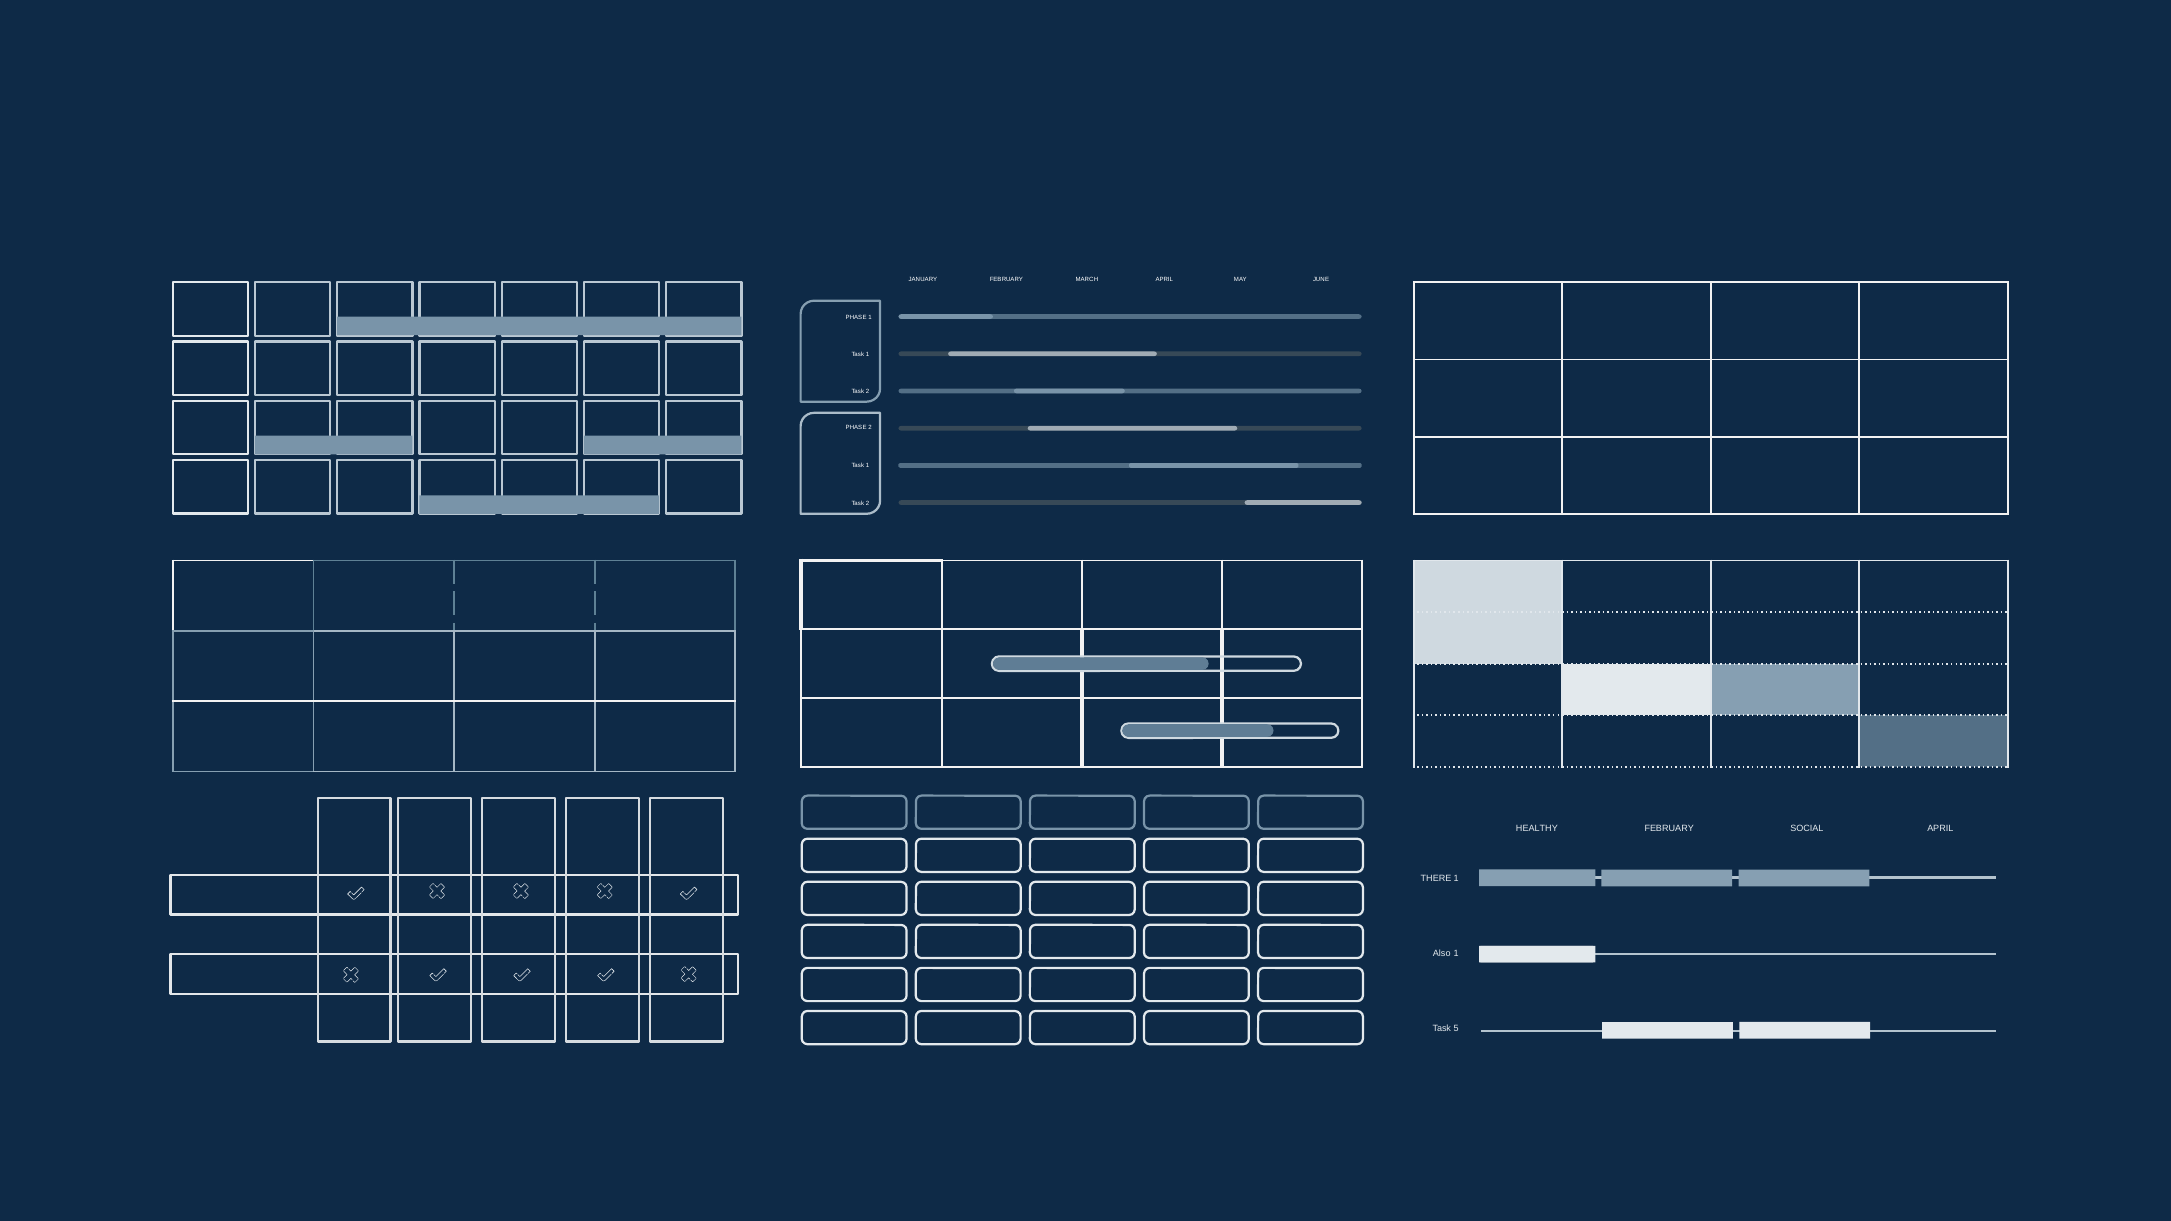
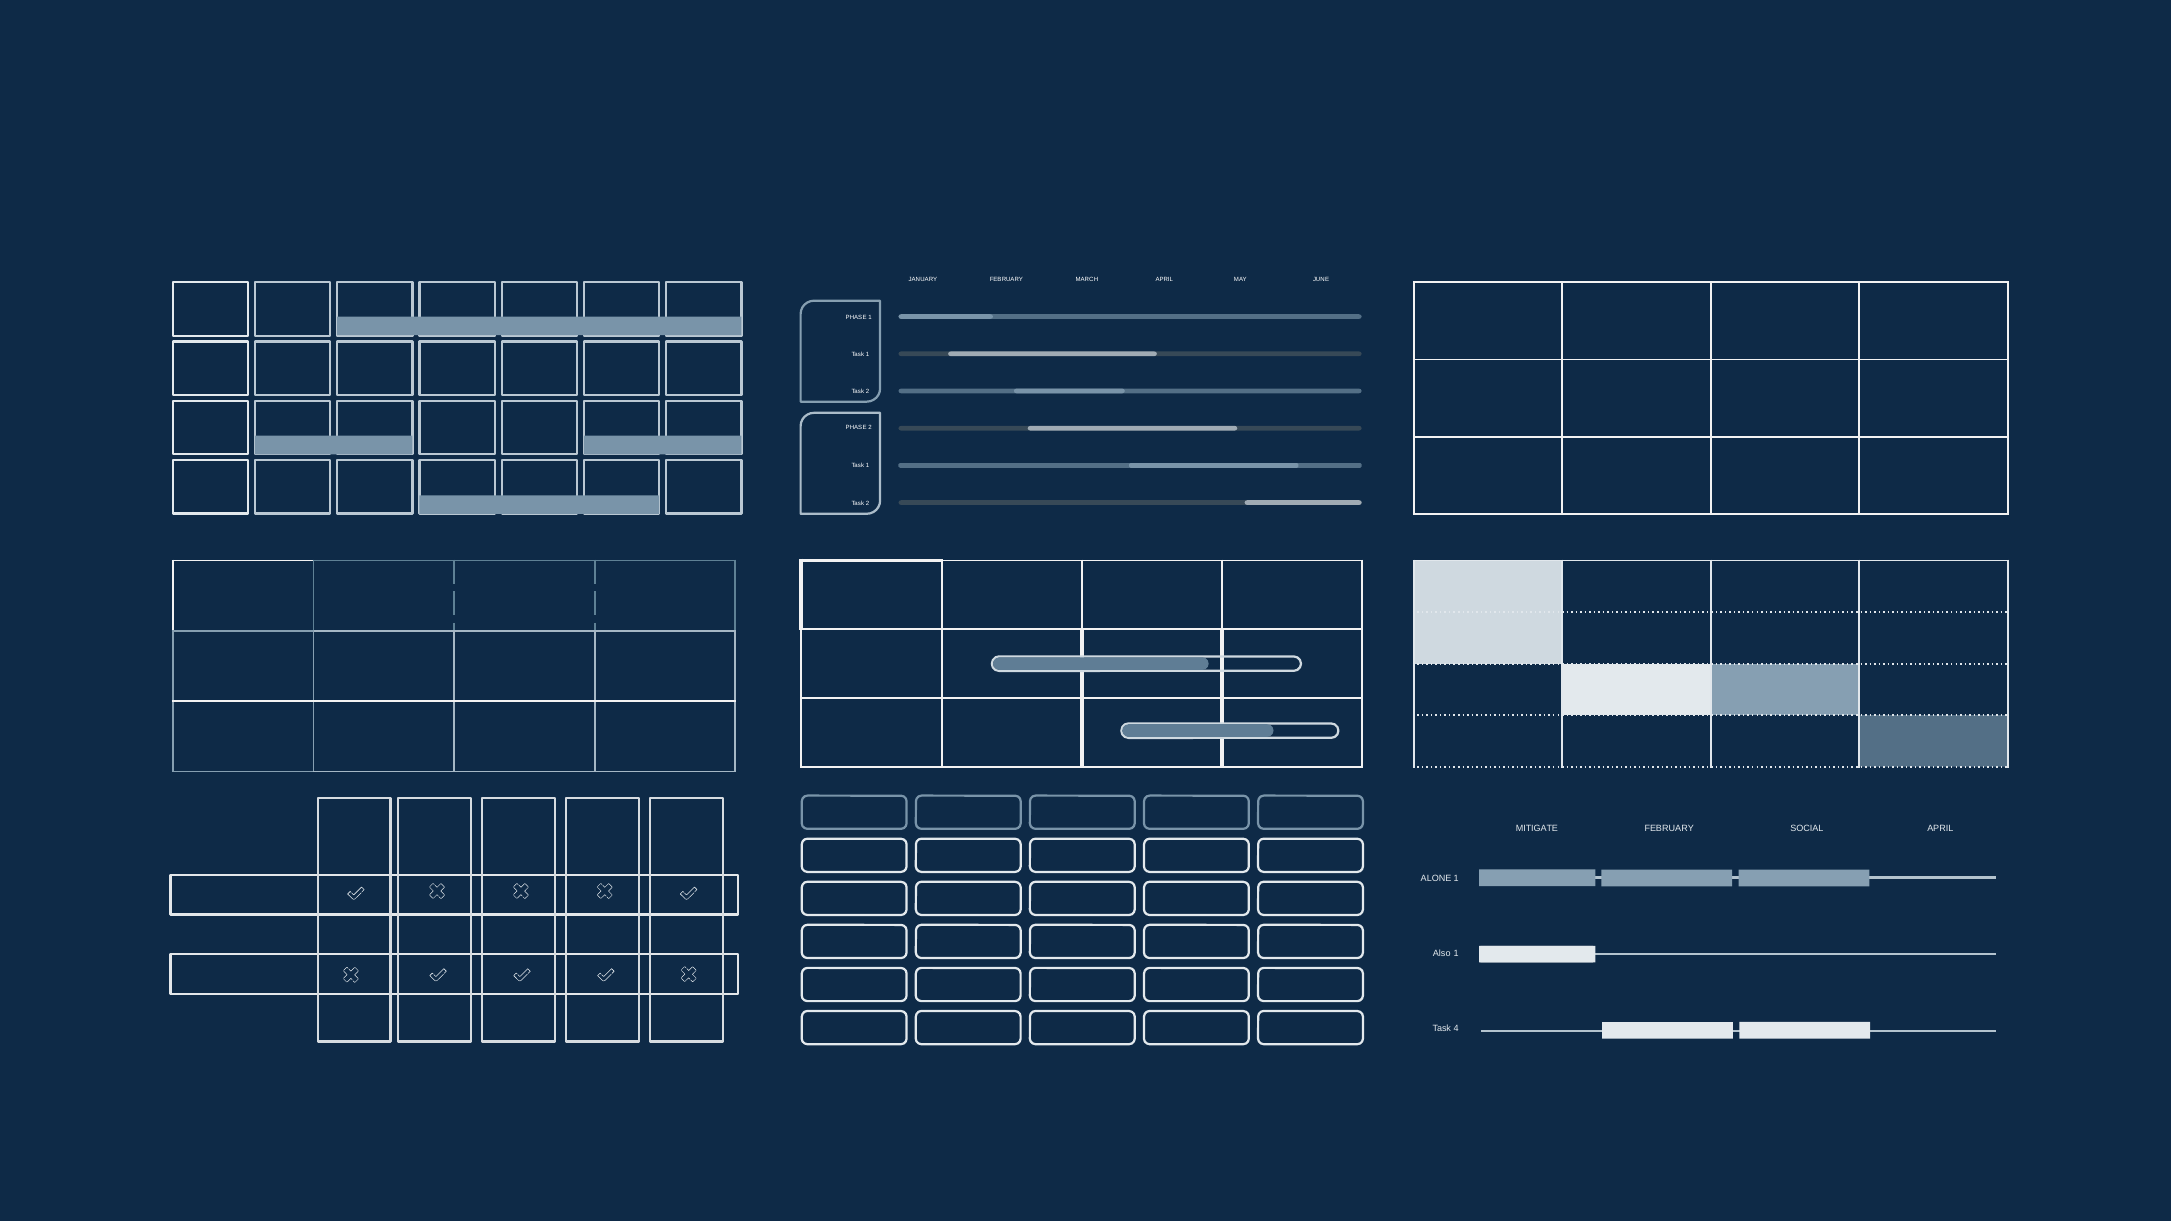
HEALTHY: HEALTHY -> MITIGATE (1537, 828)
THERE: THERE -> ALONE (1436, 878)
5: 5 -> 4 (1456, 1028)
